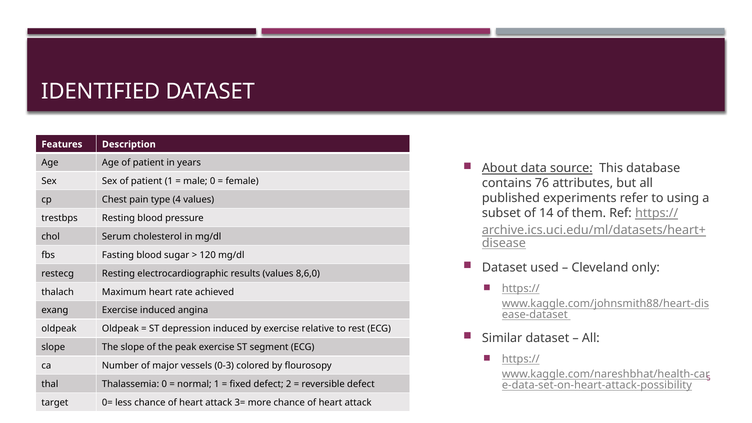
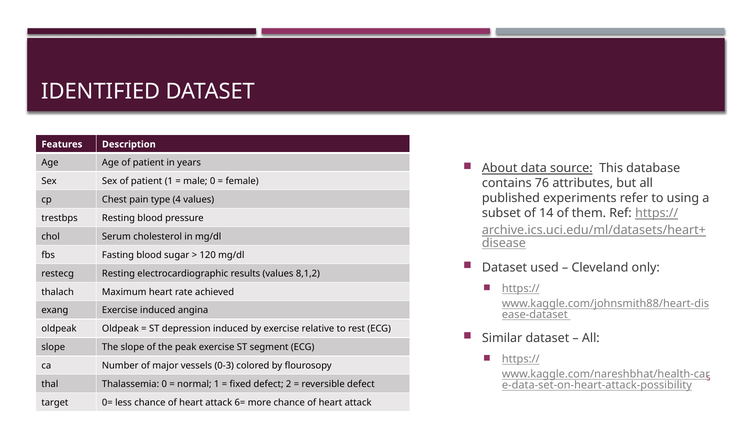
8,6,0: 8,6,0 -> 8,1,2 (308, 273)
3=: 3= -> 6= (240, 403)
